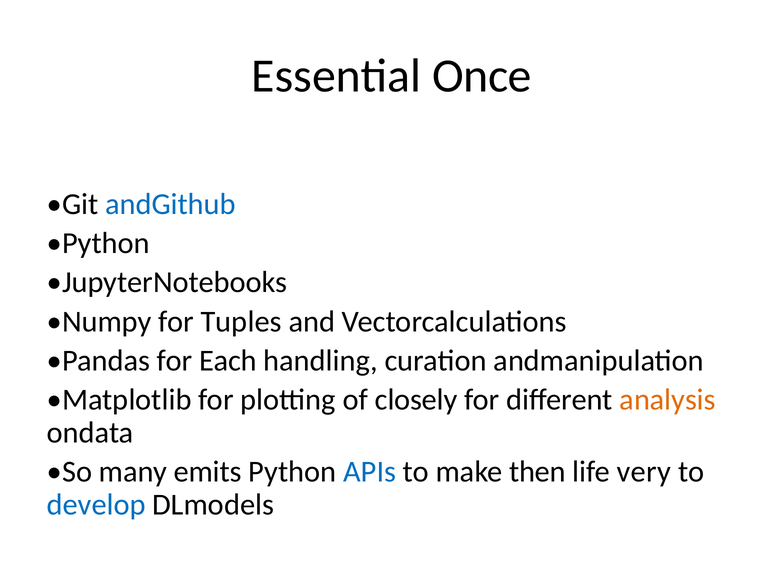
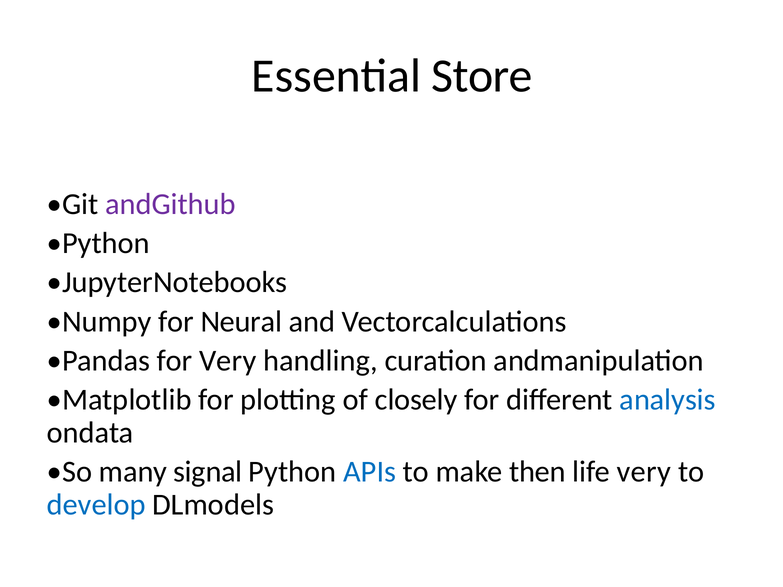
Once: Once -> Store (482, 76)
andGithub colour: blue -> purple (171, 204)
Tuples: Tuples -> Neural (241, 322)
for Each: Each -> Very (228, 361)
analysis colour: orange -> blue (668, 400)
emits: emits -> signal (208, 472)
